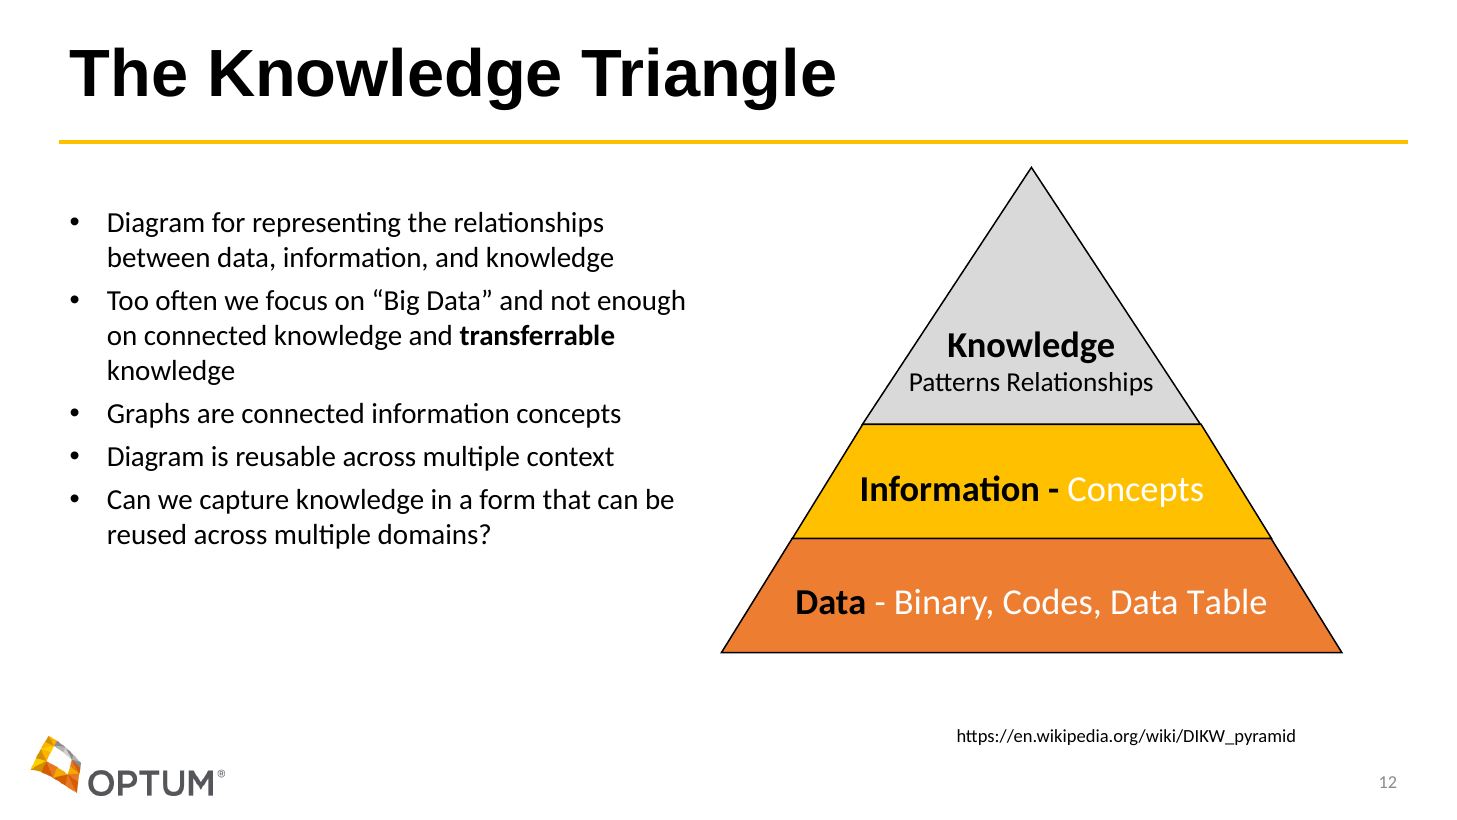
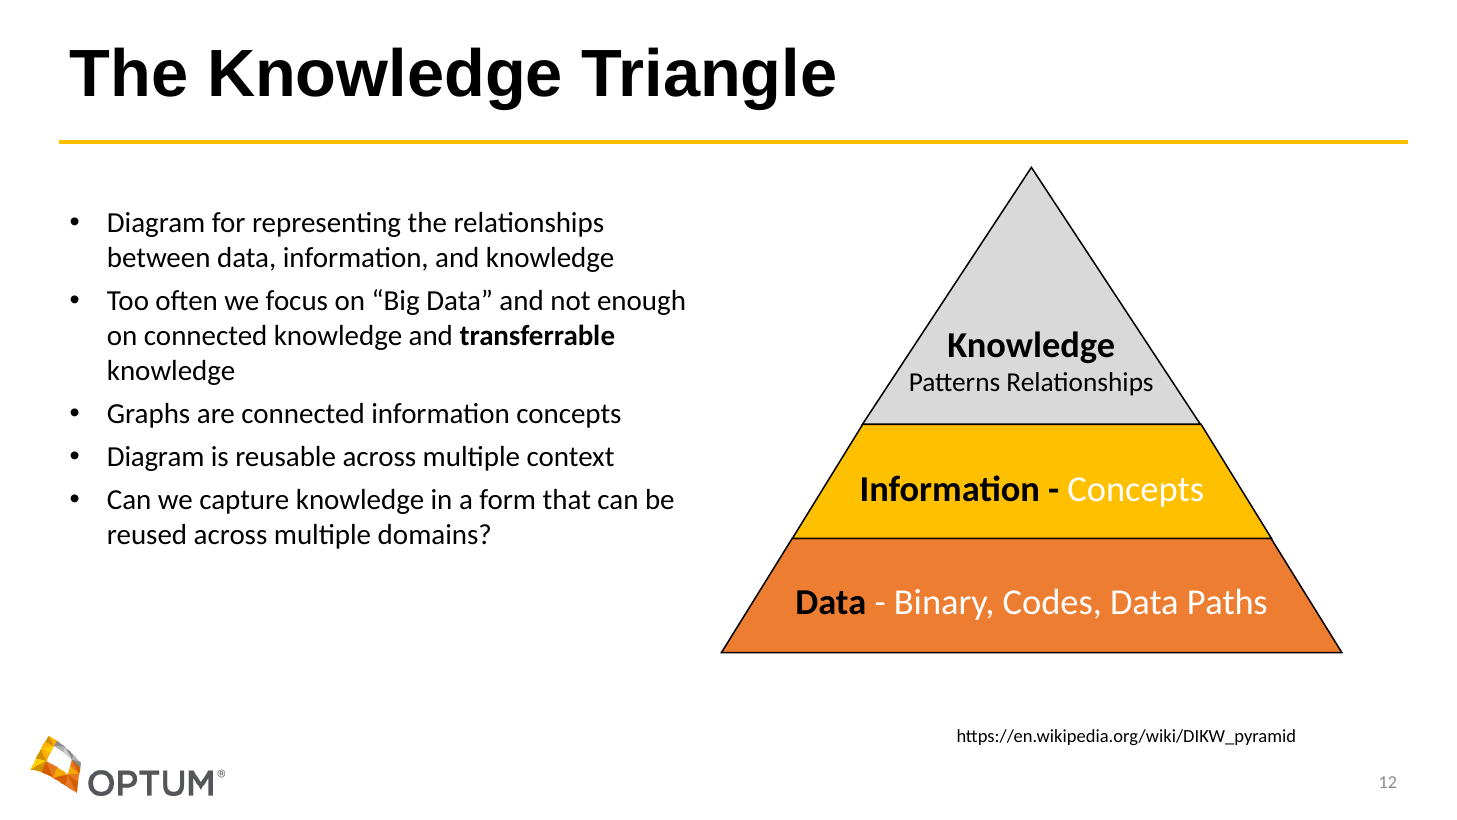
Table: Table -> Paths (1227, 602)
